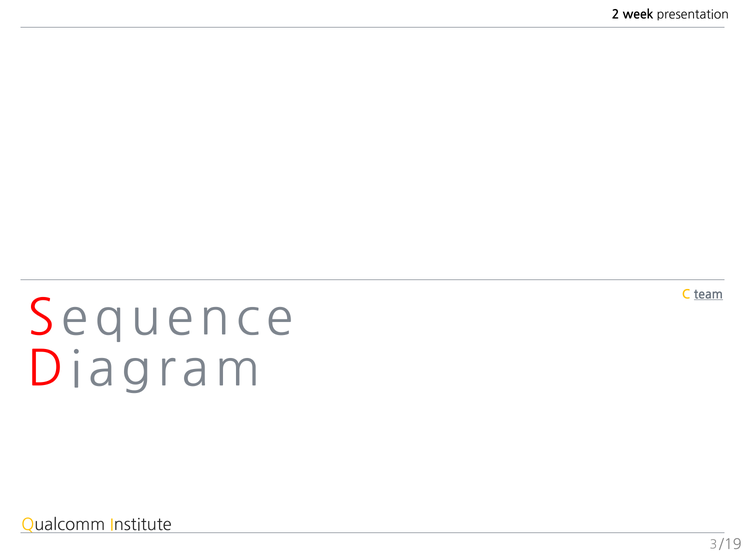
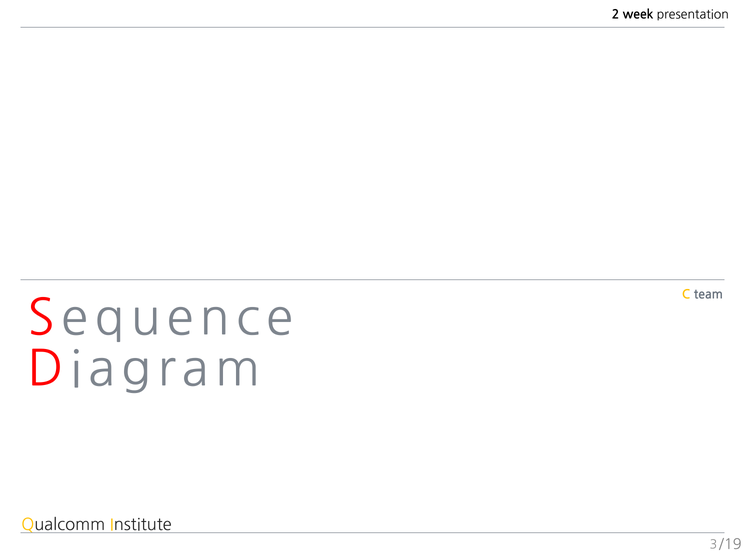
team underline: present -> none (708, 294)
